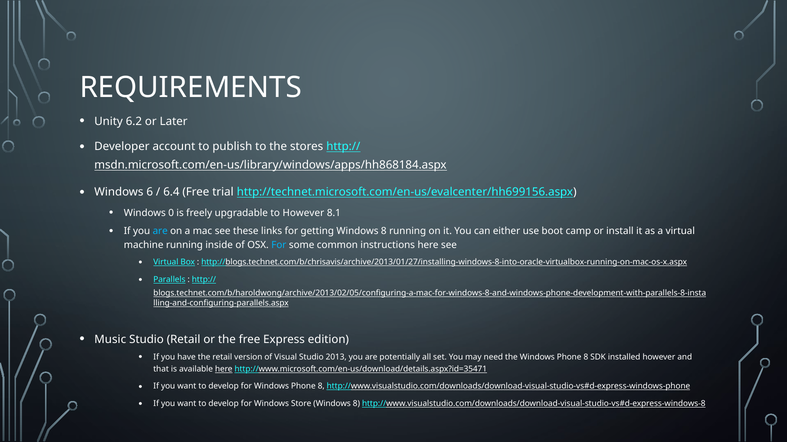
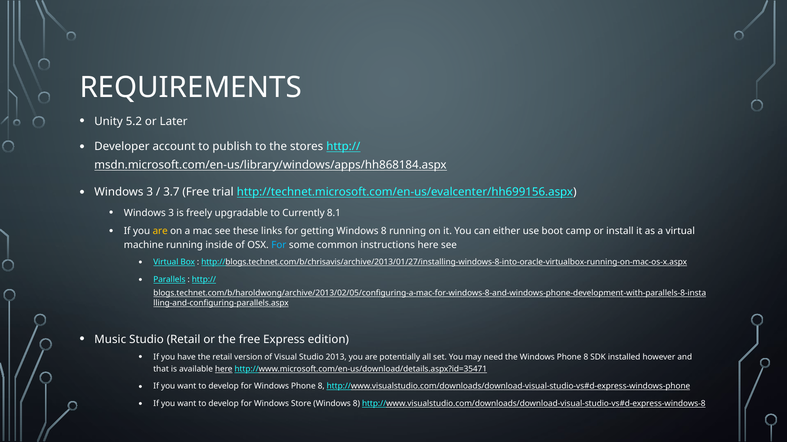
6.2: 6.2 -> 5.2 (134, 121)
6: 6 -> 3 (150, 192)
6.4: 6.4 -> 3.7 (171, 192)
0: 0 -> 3 (171, 213)
to However: However -> Currently (304, 213)
are colour: light blue -> yellow (160, 231)
